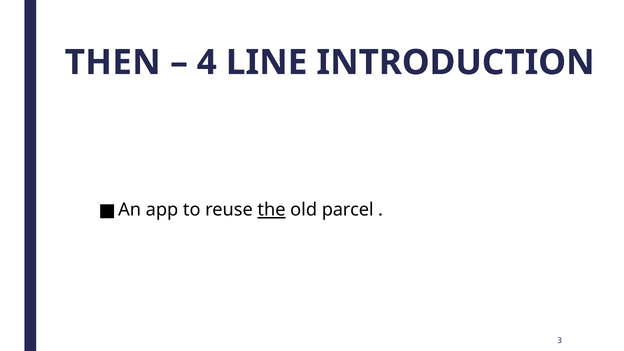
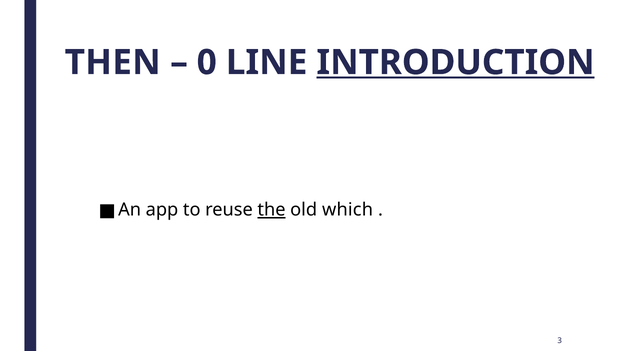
4: 4 -> 0 (207, 63)
INTRODUCTION underline: none -> present (456, 63)
parcel: parcel -> which (348, 210)
